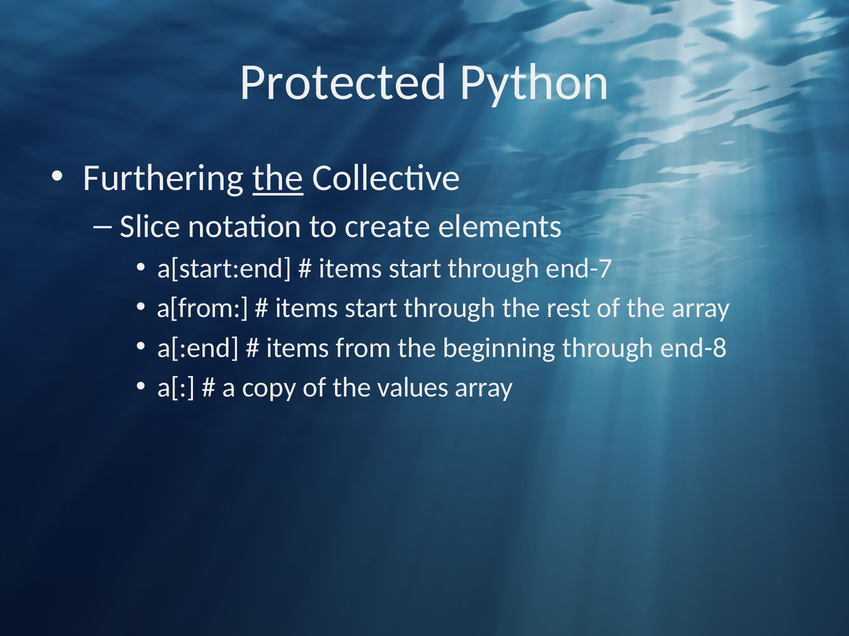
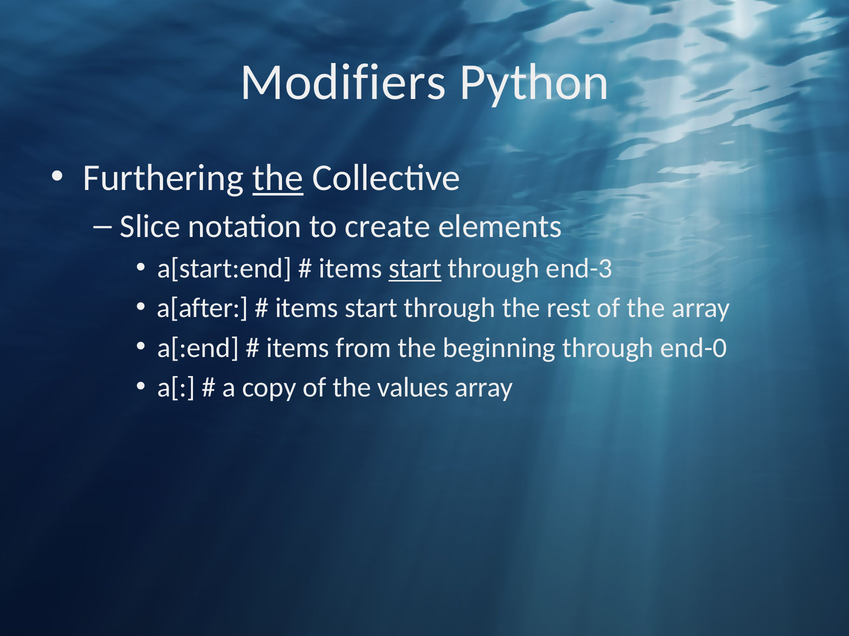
Protected: Protected -> Modifiers (343, 82)
start underline: none -> present (415, 269)
end-7: end-7 -> end-3 (579, 269)
a[from: a[from -> a[after (203, 309)
end-8: end-8 -> end-0 (694, 348)
